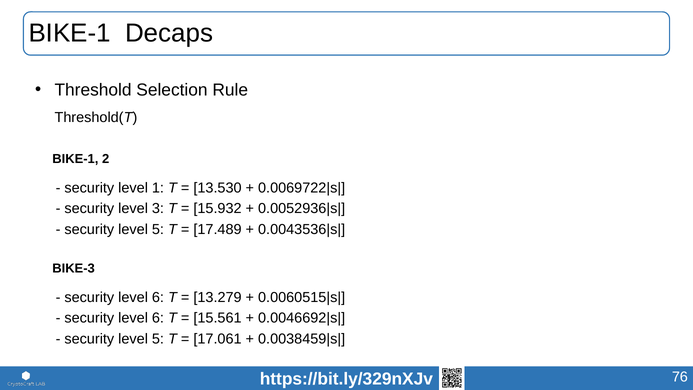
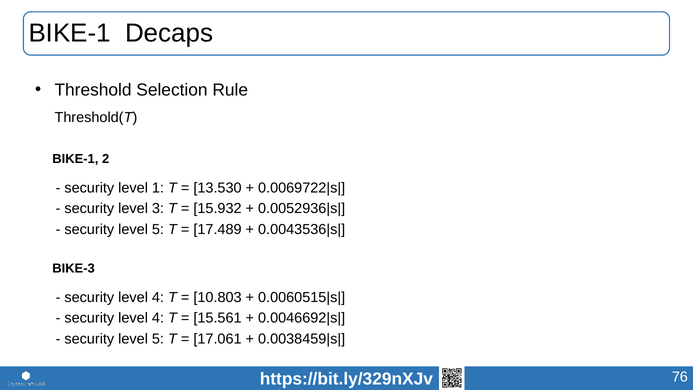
6: 6 -> 4 (158, 297)
13.279: 13.279 -> 10.803 (218, 297)
6: 6 -> 4 (158, 318)
